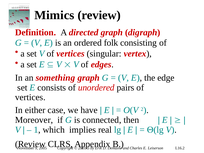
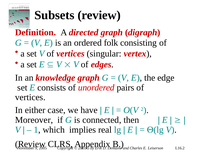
Mimics: Mimics -> Subsets (54, 15)
something: something -> knowledge (55, 78)
